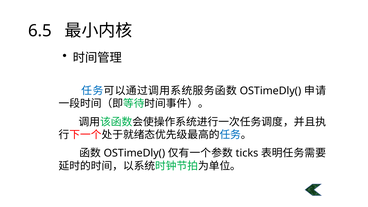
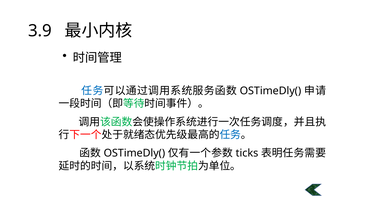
6.5: 6.5 -> 3.9 (40, 31)
